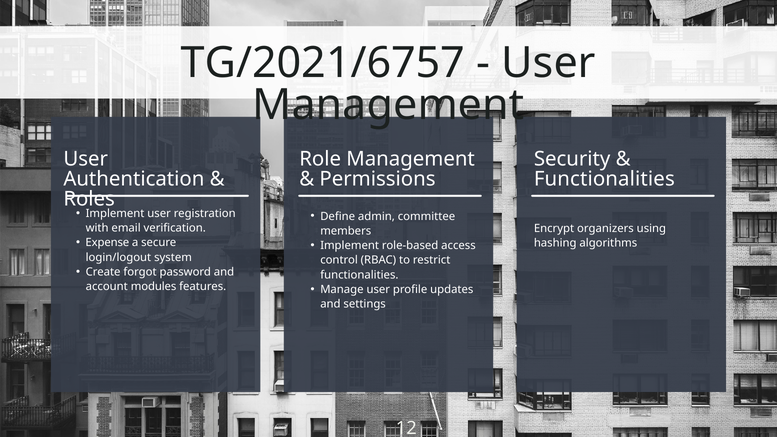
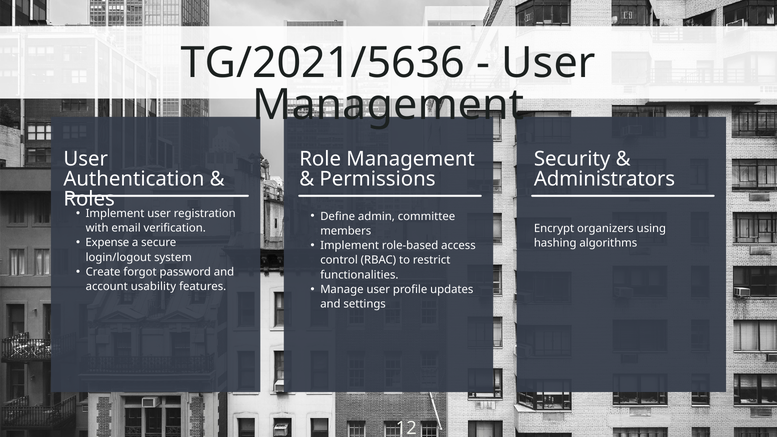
TG/2021/6757: TG/2021/6757 -> TG/2021/5636 (323, 63)
Functionalities: Functionalities -> Administrators (604, 179)
modules: modules -> usability (153, 287)
